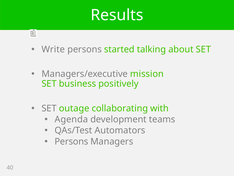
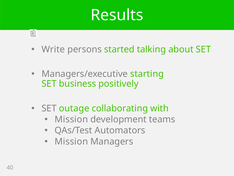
mission: mission -> starting (147, 74)
Agenda: Agenda -> Mission (71, 119)
Persons: Persons -> Mission (71, 141)
